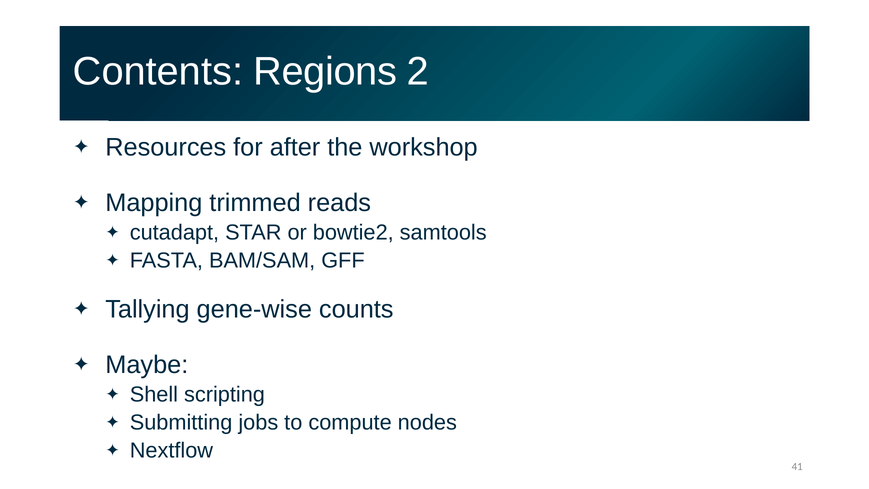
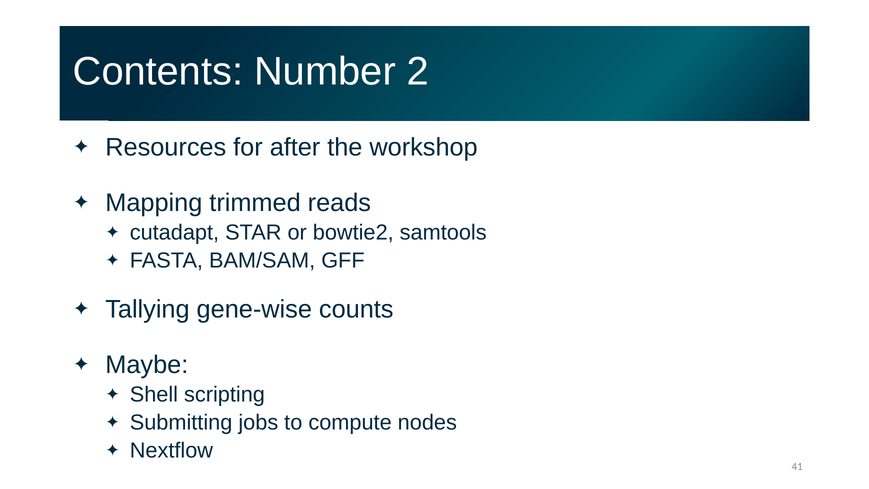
Regions: Regions -> Number (325, 71)
